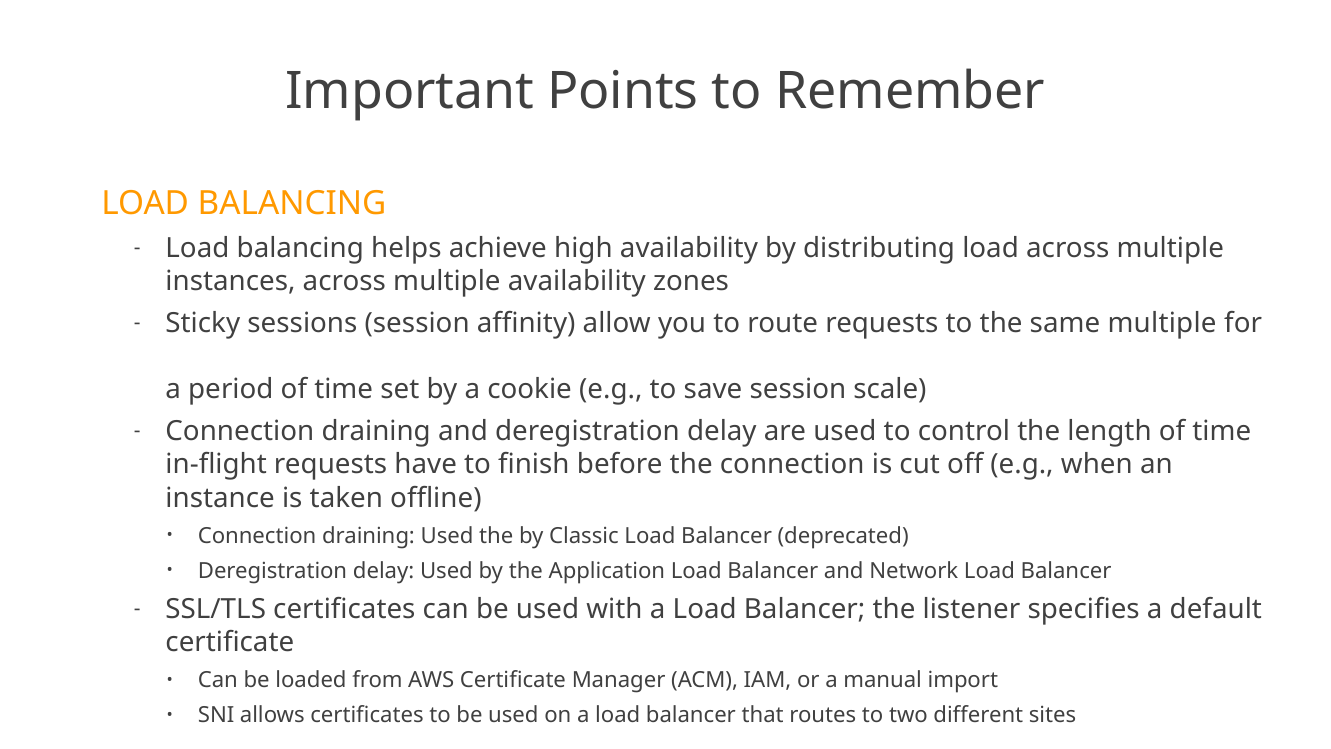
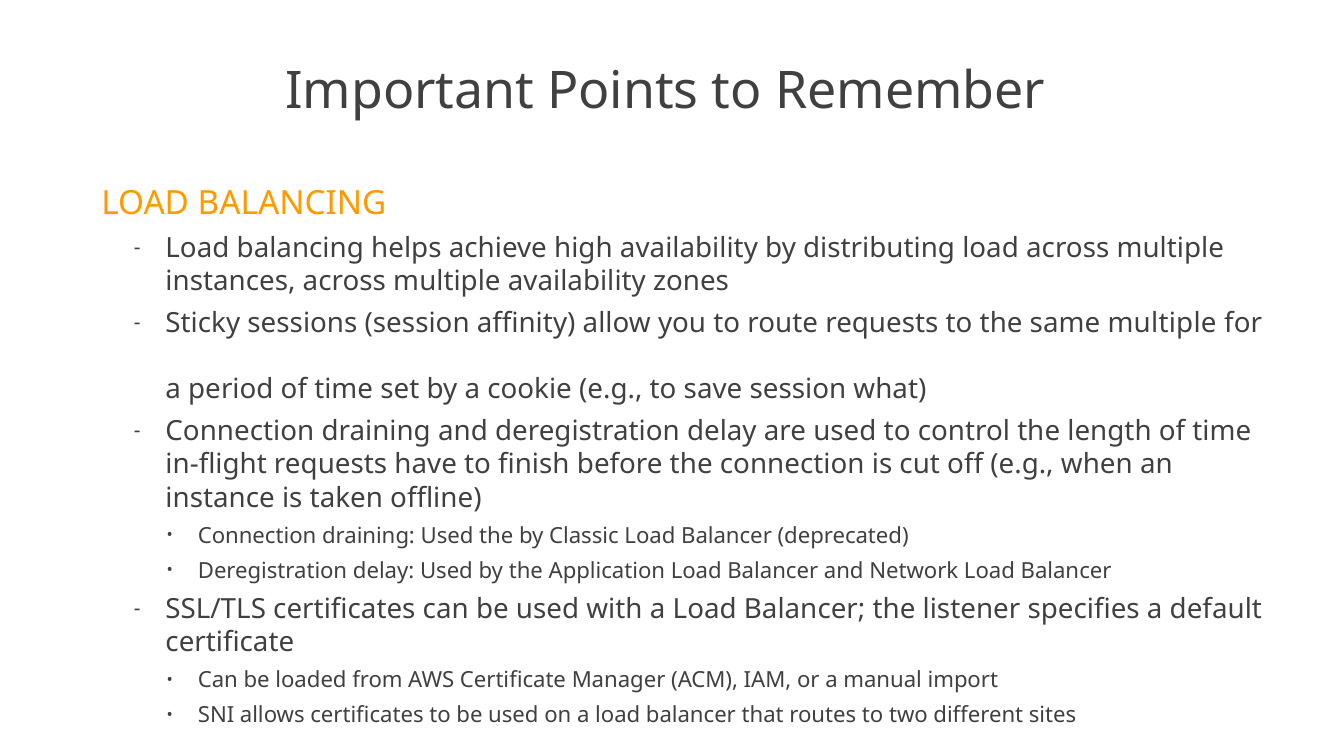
scale: scale -> what (890, 389)
